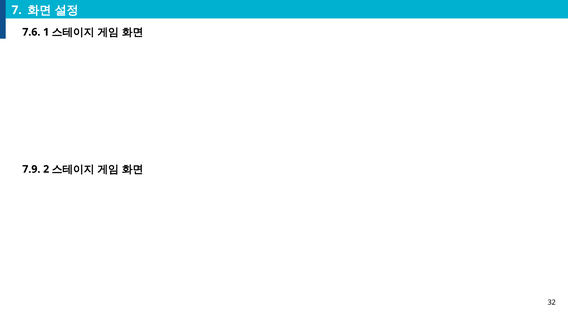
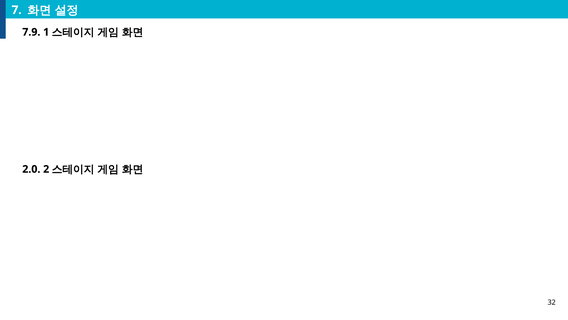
7.6: 7.6 -> 7.9 (31, 32)
7.9: 7.9 -> 2.0 (31, 169)
